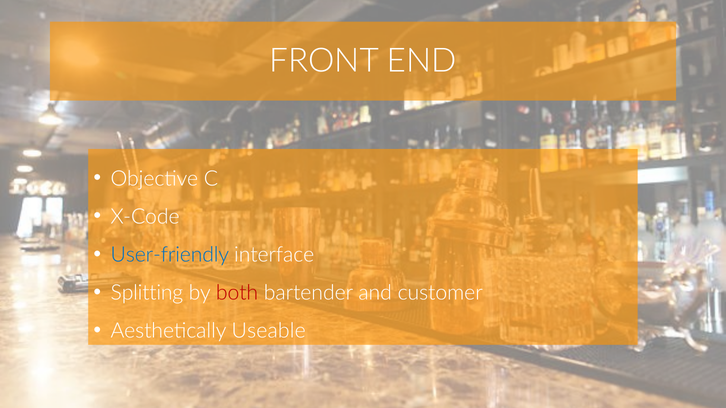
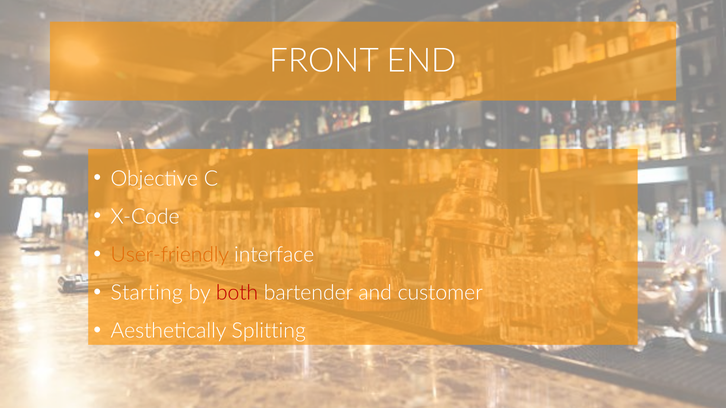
User-friendly colour: blue -> orange (170, 255)
Splitting: Splitting -> Starting (147, 293)
Useable: Useable -> Splitting (269, 331)
